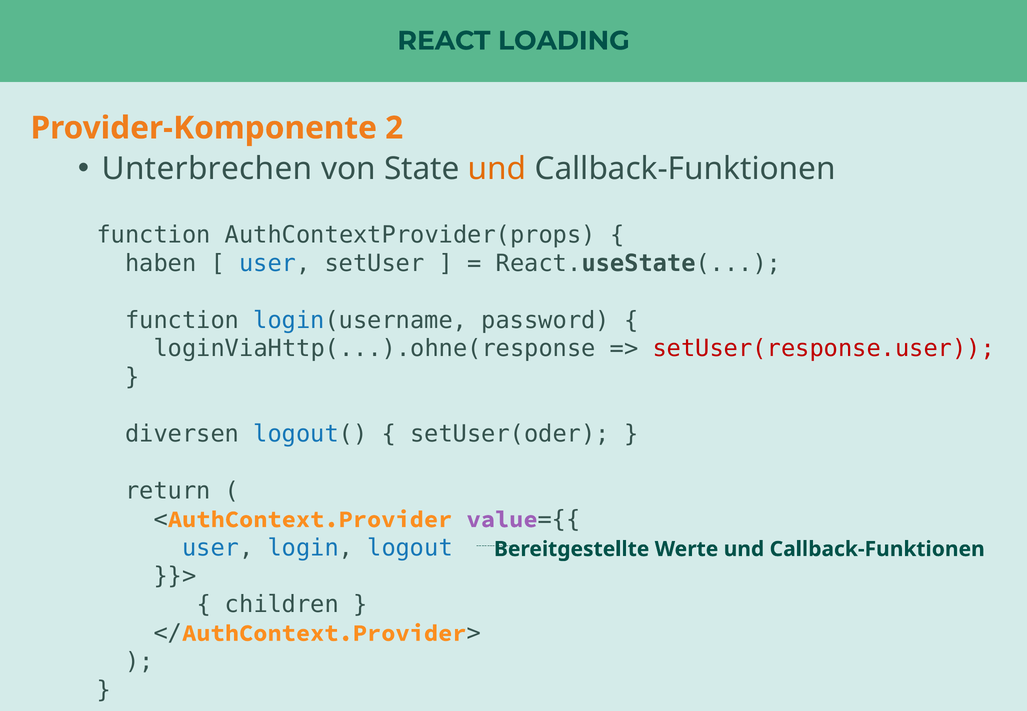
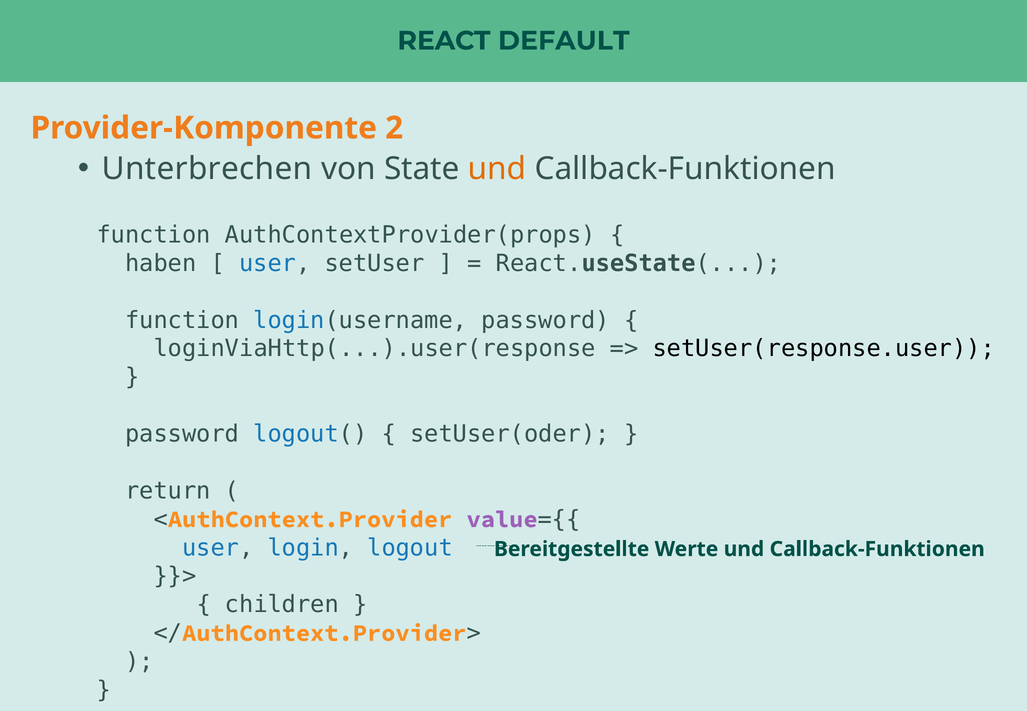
LOADING: LOADING -> DEFAULT (564, 41)
loginViaHttp(...).ohne(response: loginViaHttp(...).ohne(response -> loginViaHttp(...).user(response (375, 349)
setUser(response.user colour: red -> black (824, 349)
diversen: diversen -> password (182, 434)
